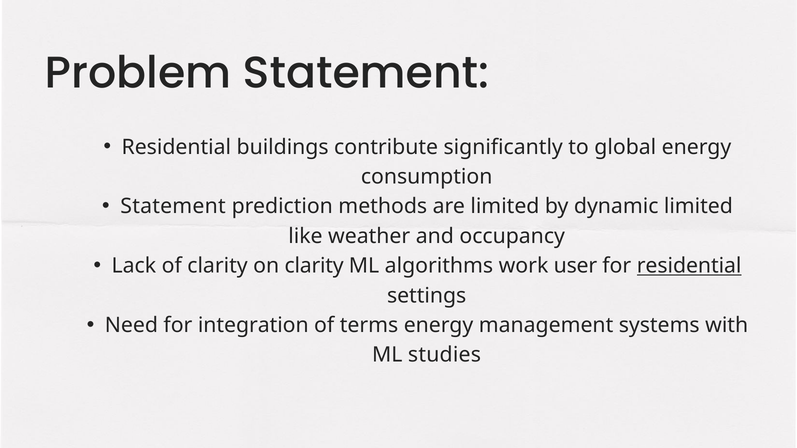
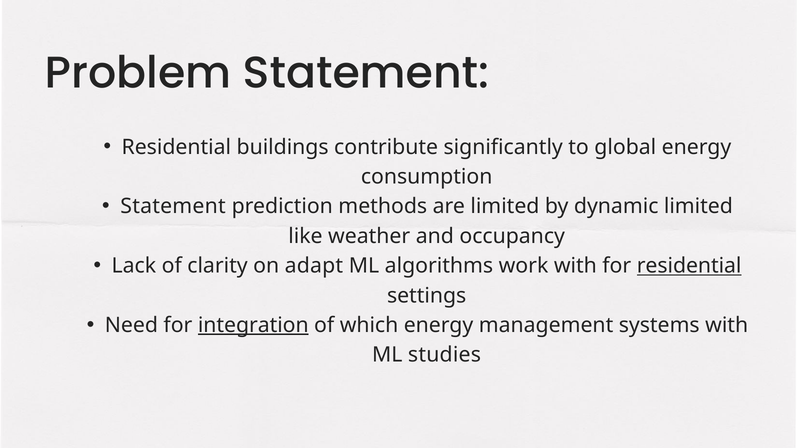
on clarity: clarity -> adapt (314, 266)
work user: user -> with (575, 266)
integration underline: none -> present (253, 325)
terms: terms -> which (369, 325)
